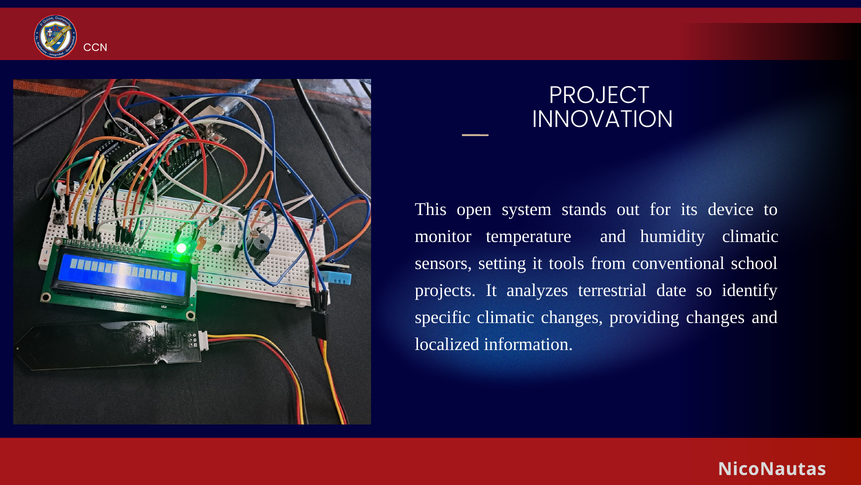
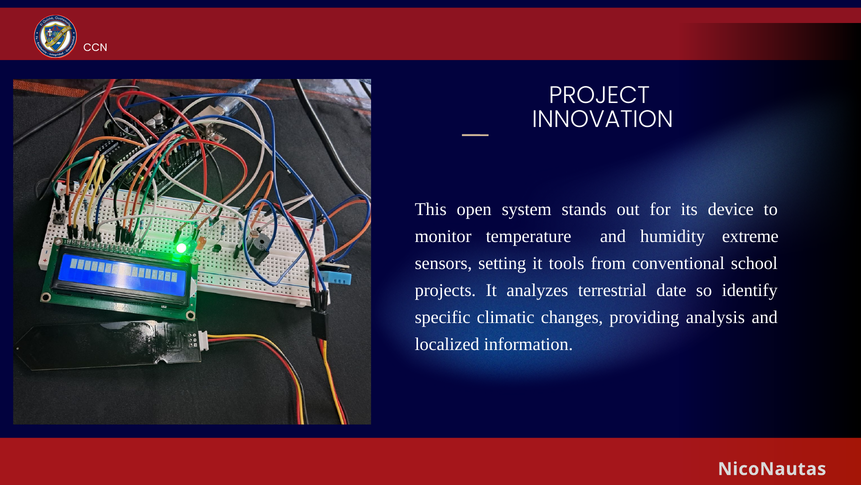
humidity climatic: climatic -> extreme (750, 236)
providing changes: changes -> analysis (715, 317)
